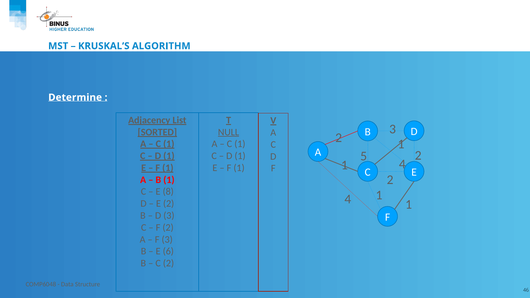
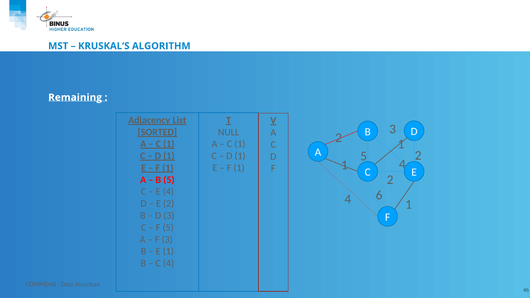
Determine: Determine -> Remaining (75, 97)
NULL underline: present -> none (229, 132)
B 1: 1 -> 5 (169, 180)
E 8: 8 -> 4 (168, 192)
4 1: 1 -> 6 (379, 195)
2: 2 -> 5 (168, 228)
E 6: 6 -> 1 (168, 251)
C 2: 2 -> 4 (169, 263)
